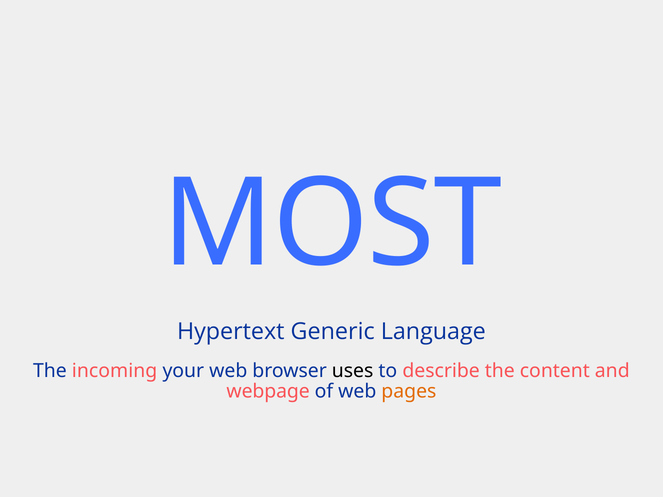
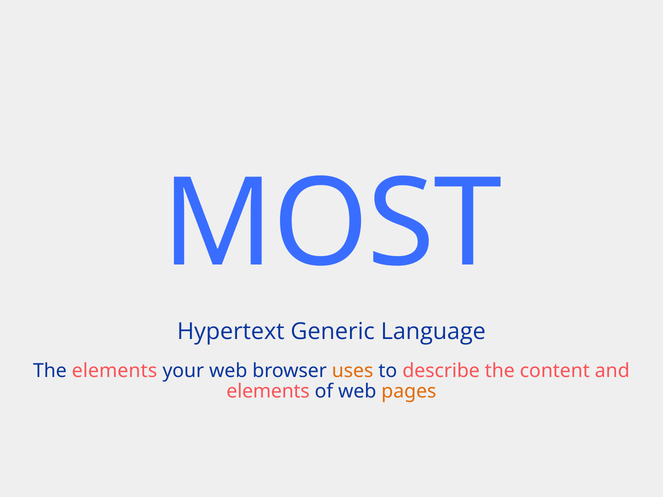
The incoming: incoming -> elements (115, 371)
uses colour: black -> orange (353, 371)
webpage: webpage -> elements (268, 392)
